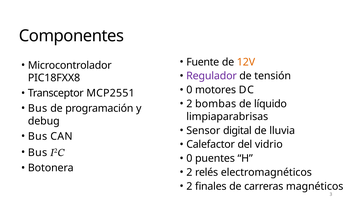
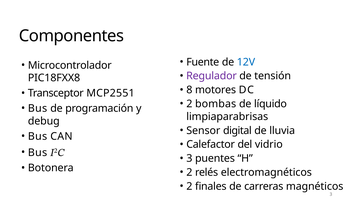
12V colour: orange -> blue (246, 62)
0: 0 -> 8 (189, 90)
0: 0 -> 3 (189, 158)
